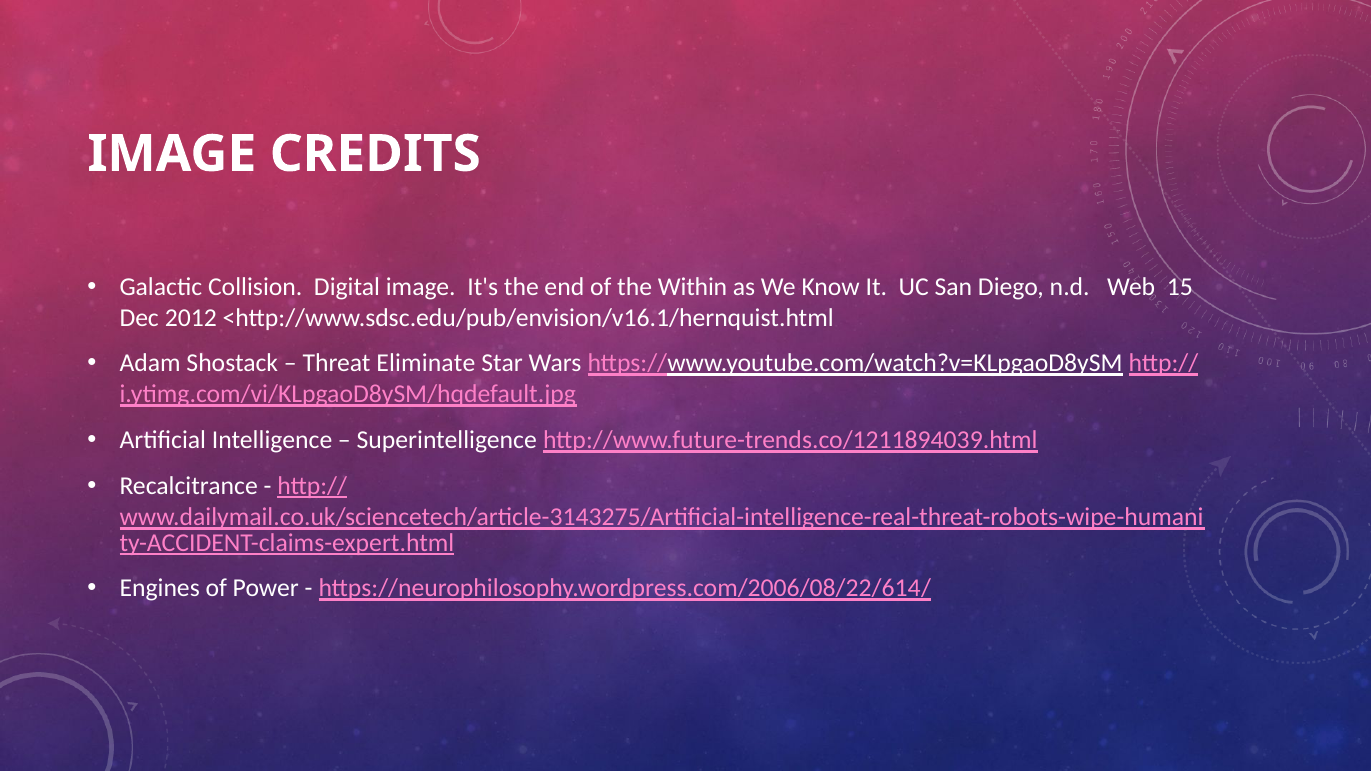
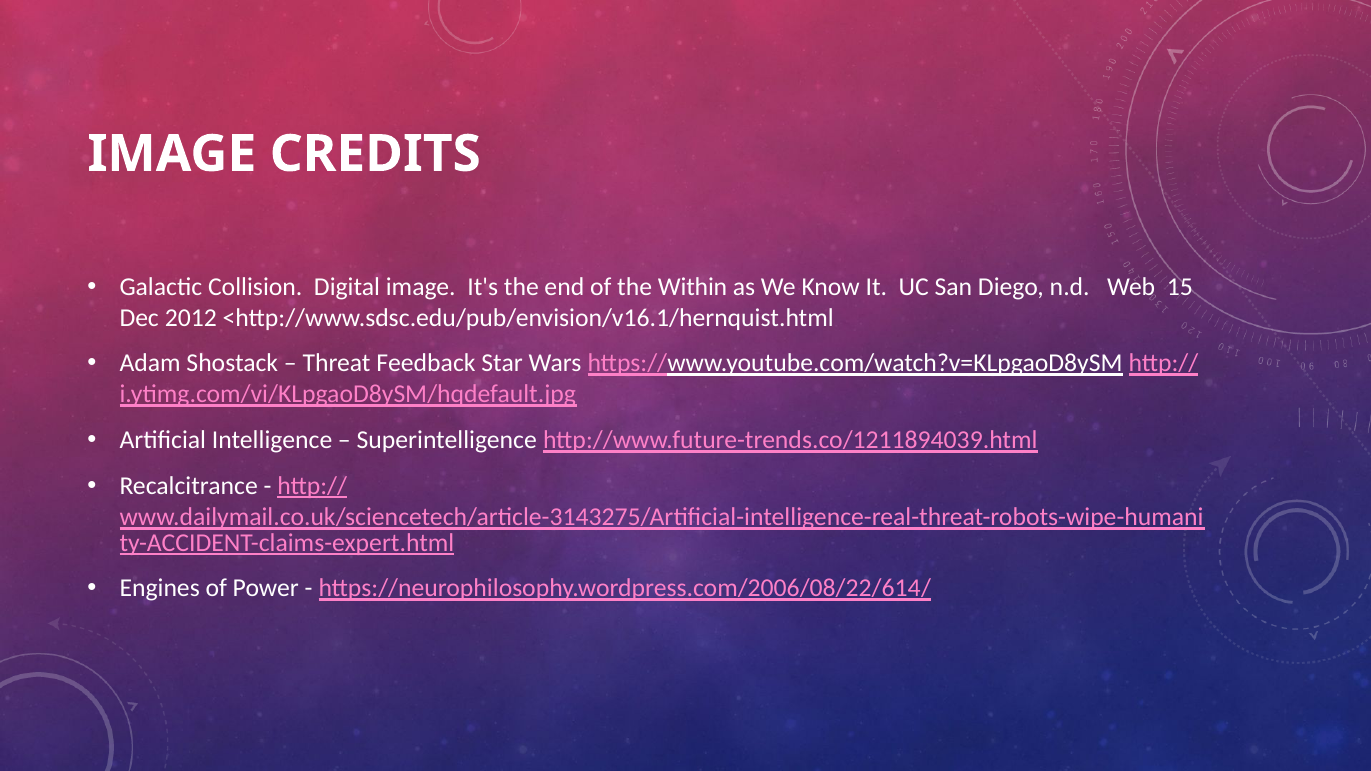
Eliminate: Eliminate -> Feedback (426, 363)
